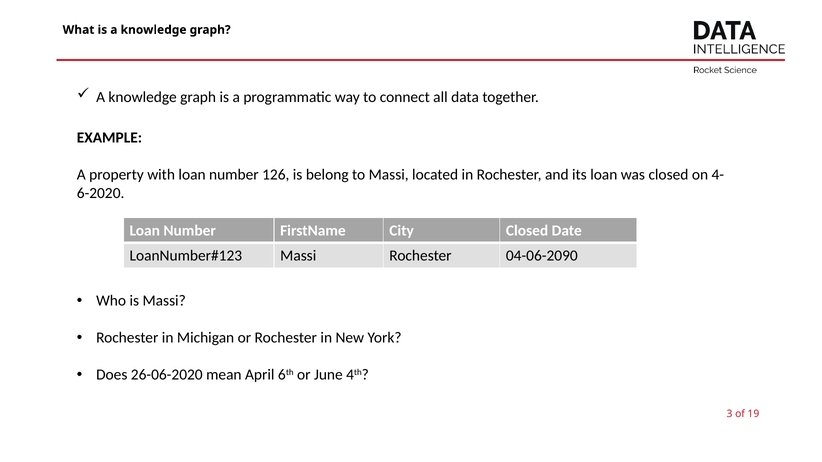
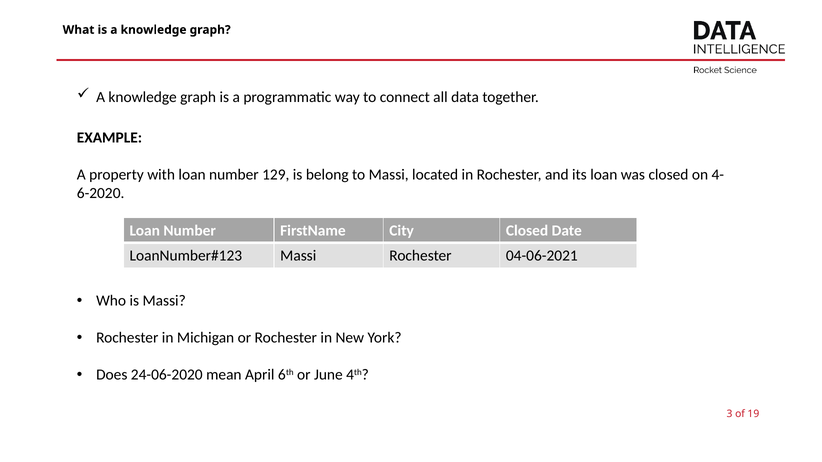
126: 126 -> 129 (276, 175)
04-06-2090: 04-06-2090 -> 04-06-2021 (542, 256)
26-06-2020: 26-06-2020 -> 24-06-2020 (167, 375)
